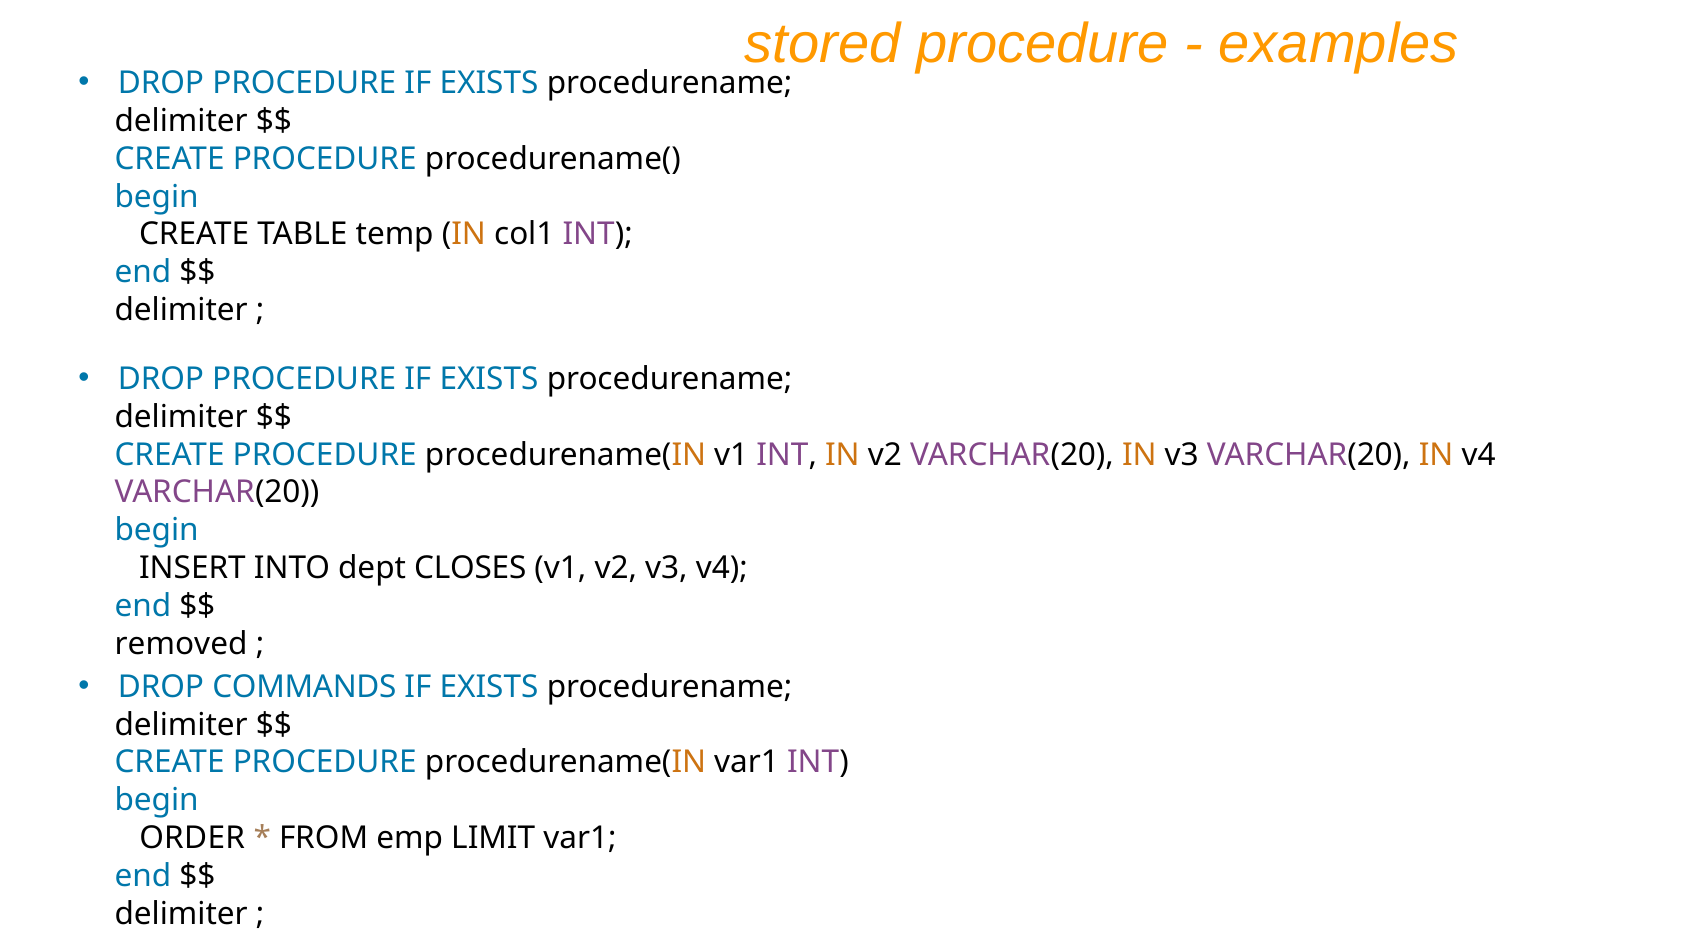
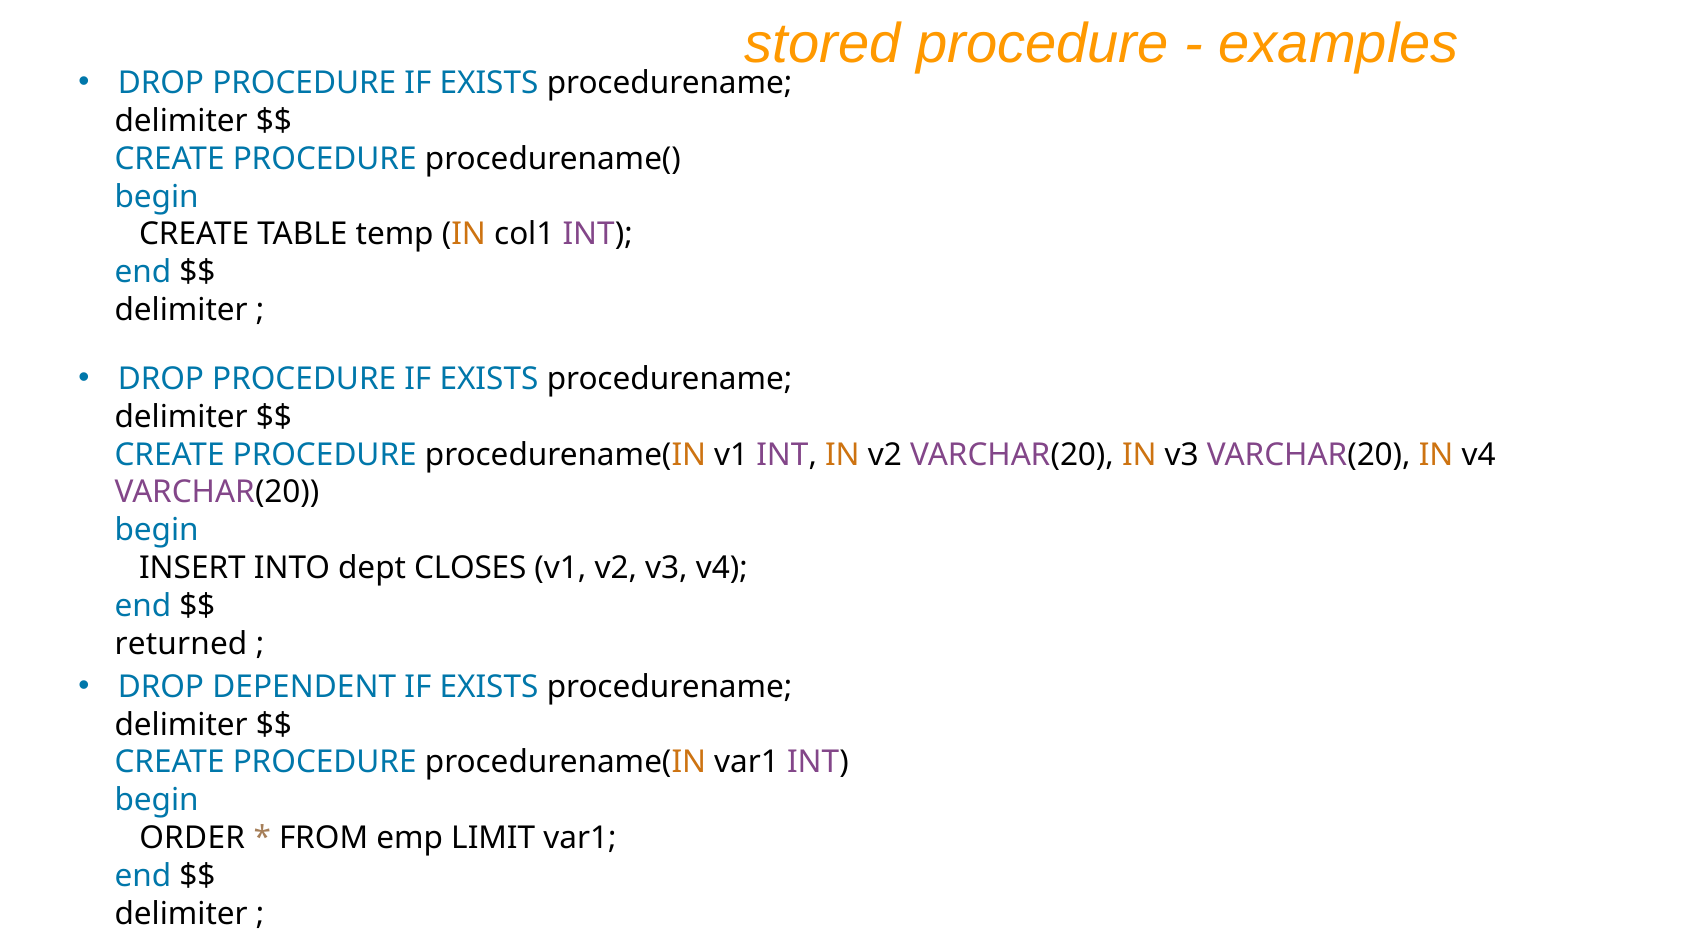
removed: removed -> returned (181, 644)
COMMANDS: COMMANDS -> DEPENDENT (304, 687)
